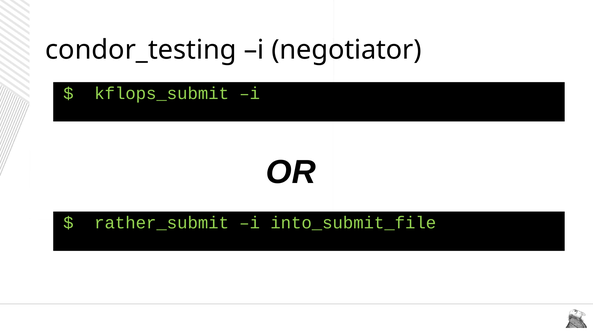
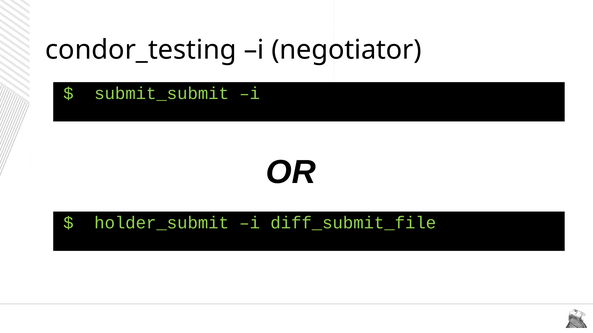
kflops_submit: kflops_submit -> submit_submit (162, 94)
rather_submit: rather_submit -> holder_submit (162, 223)
into_submit_file: into_submit_file -> diff_submit_file (353, 223)
